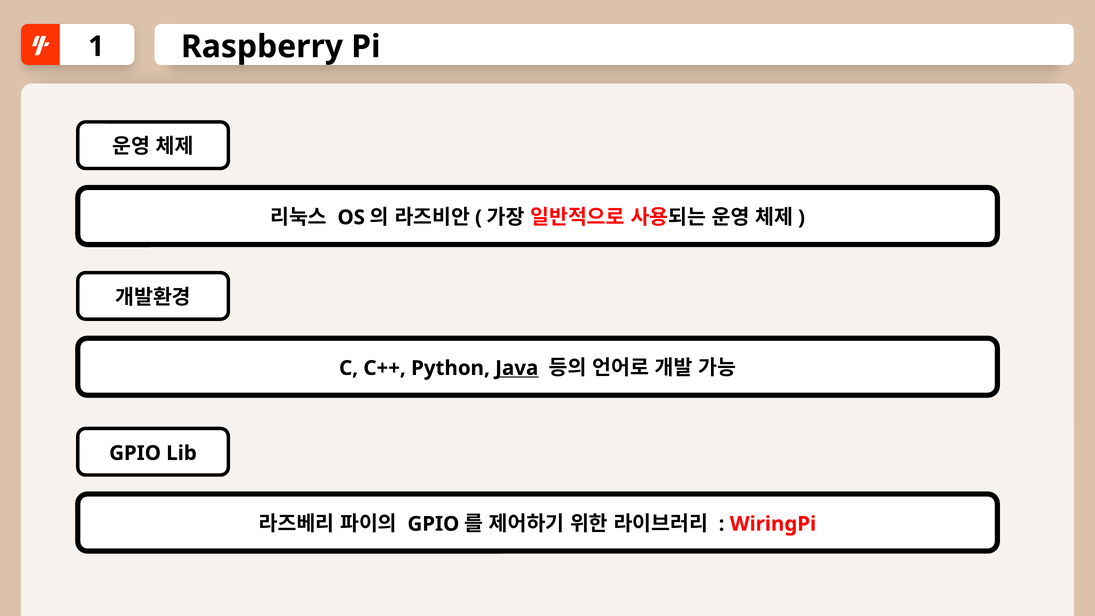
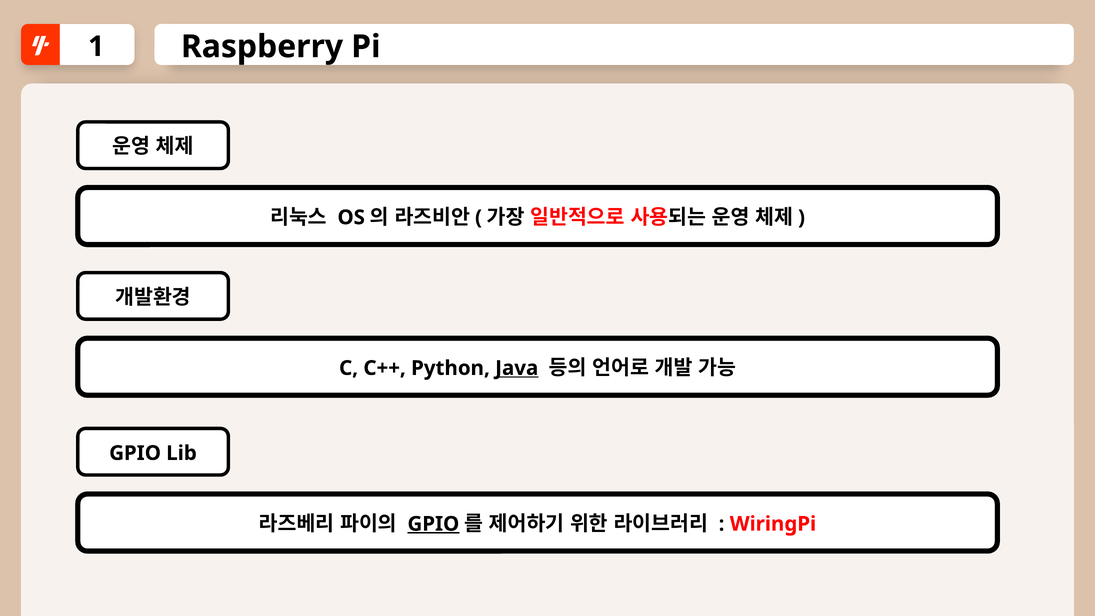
GPIO underline: none -> present (433, 524)
